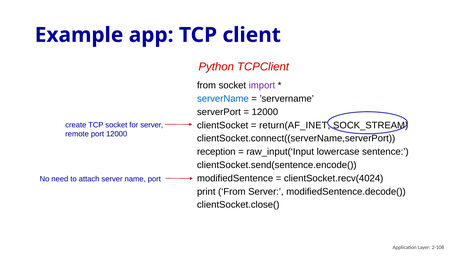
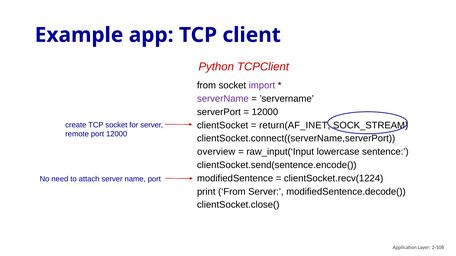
serverName colour: blue -> purple (223, 99)
reception: reception -> overview (216, 152)
clientSocket.recv(4024: clientSocket.recv(4024 -> clientSocket.recv(1224 (334, 179)
